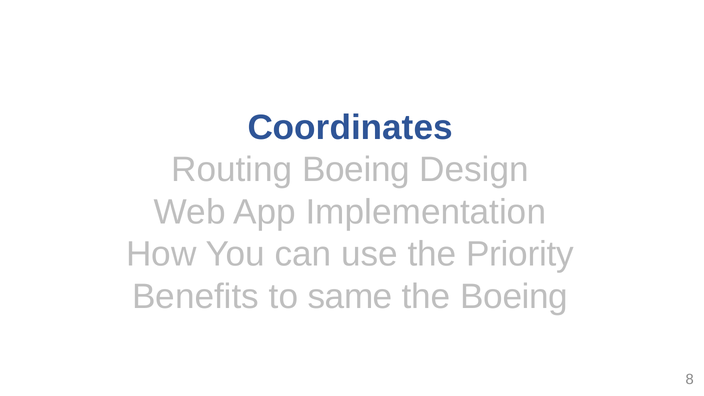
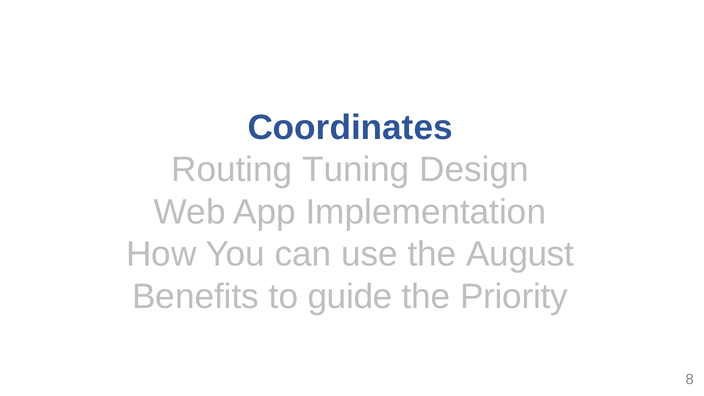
Routing Boeing: Boeing -> Tuning (356, 170)
Priority: Priority -> August (520, 254)
same: same -> guide (350, 297)
the Boeing: Boeing -> Priority (514, 297)
